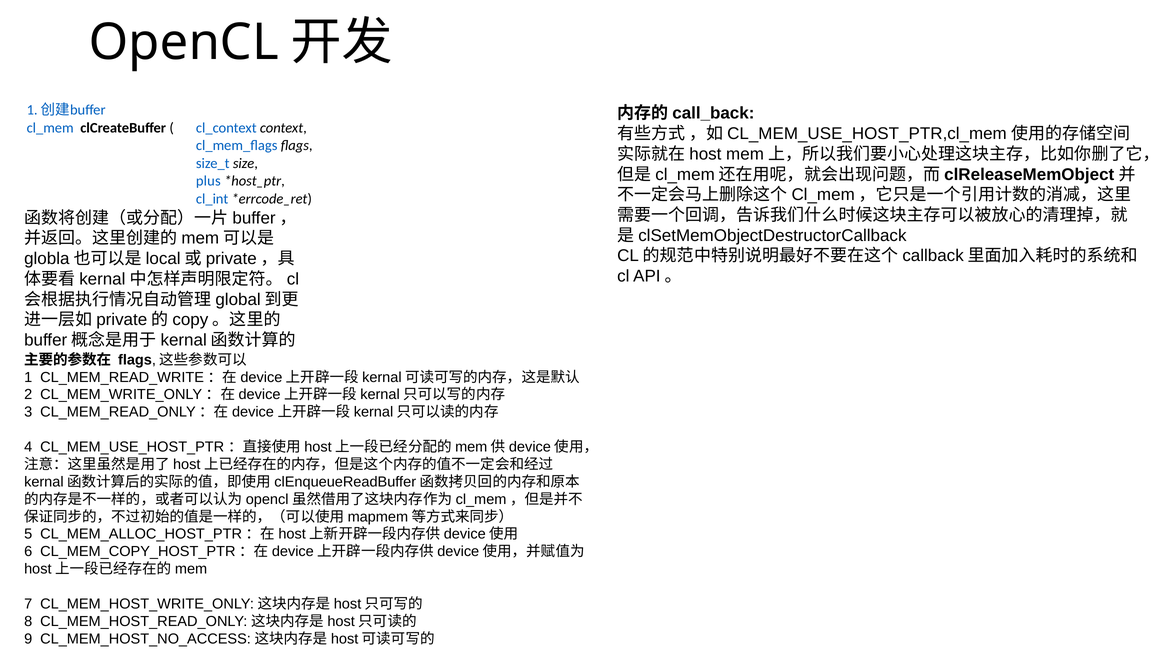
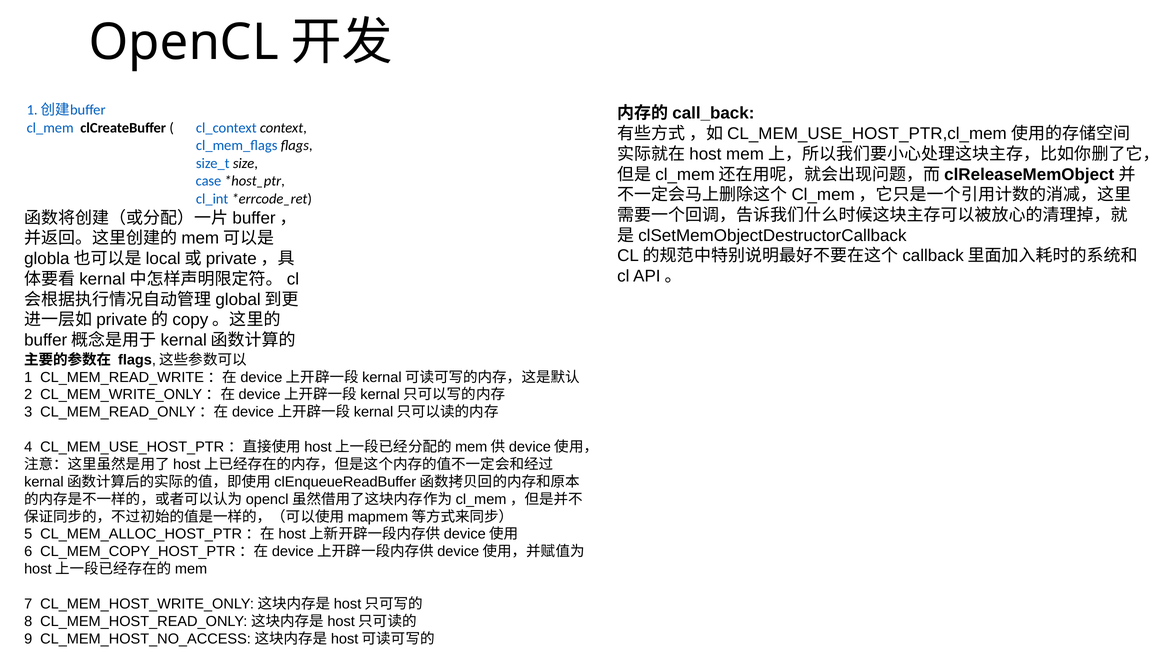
plus: plus -> case (208, 181)
